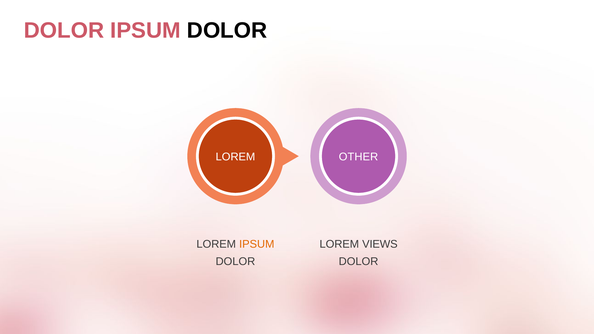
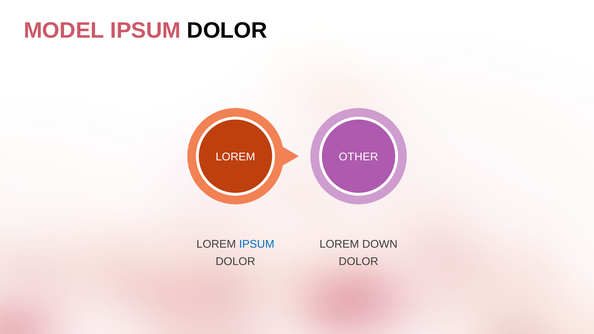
DOLOR: DOLOR -> MODEL (64, 30)
IPSUM colour: orange -> blue (257, 244)
VIEWS: VIEWS -> DOWN (380, 244)
